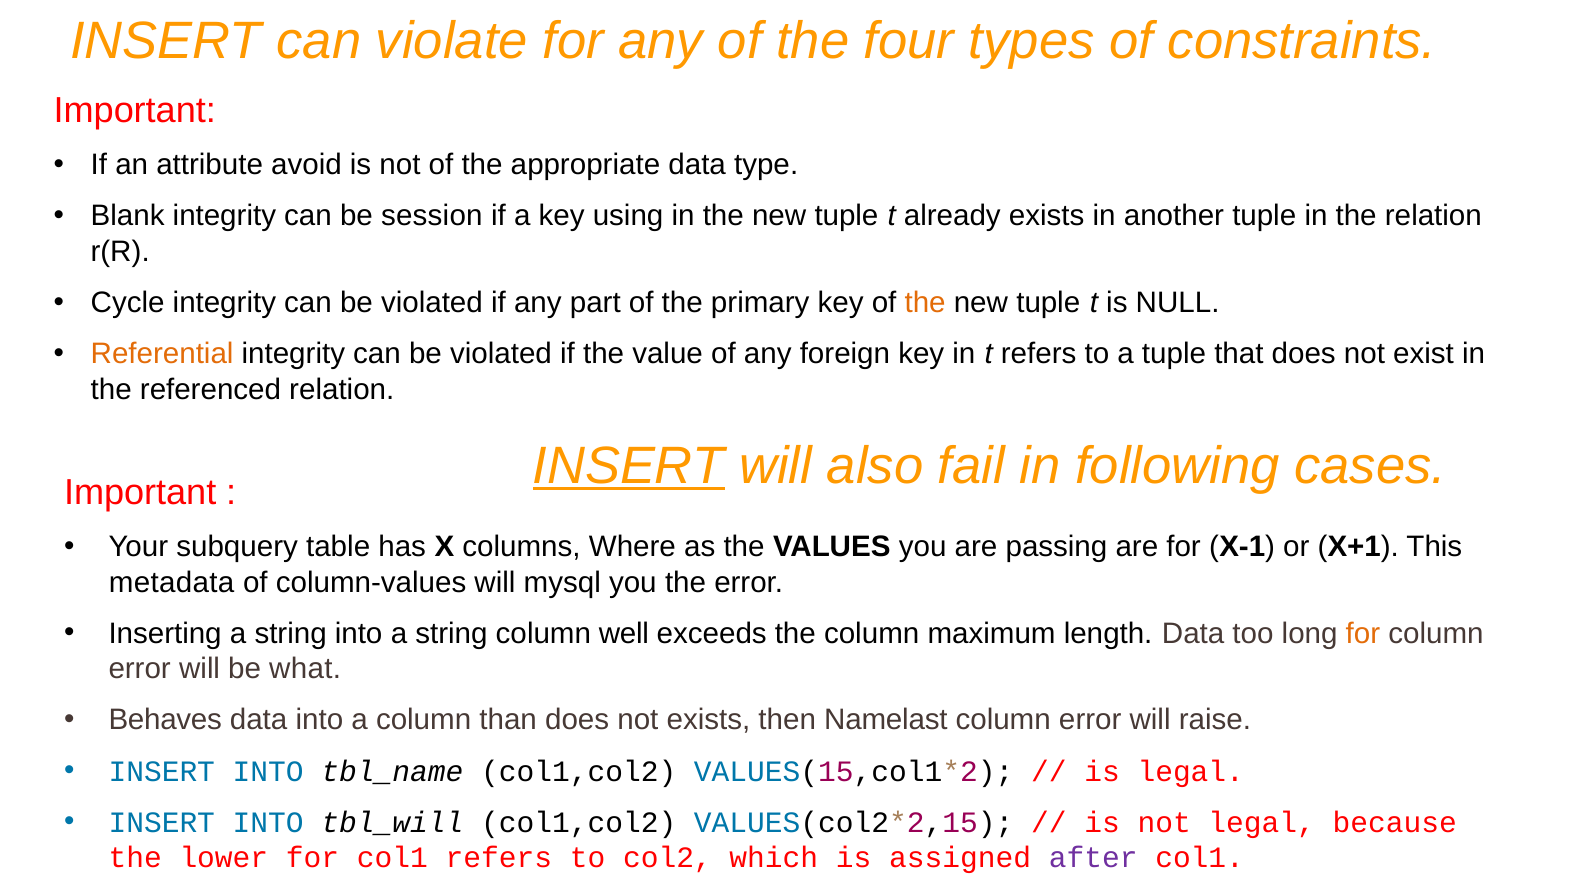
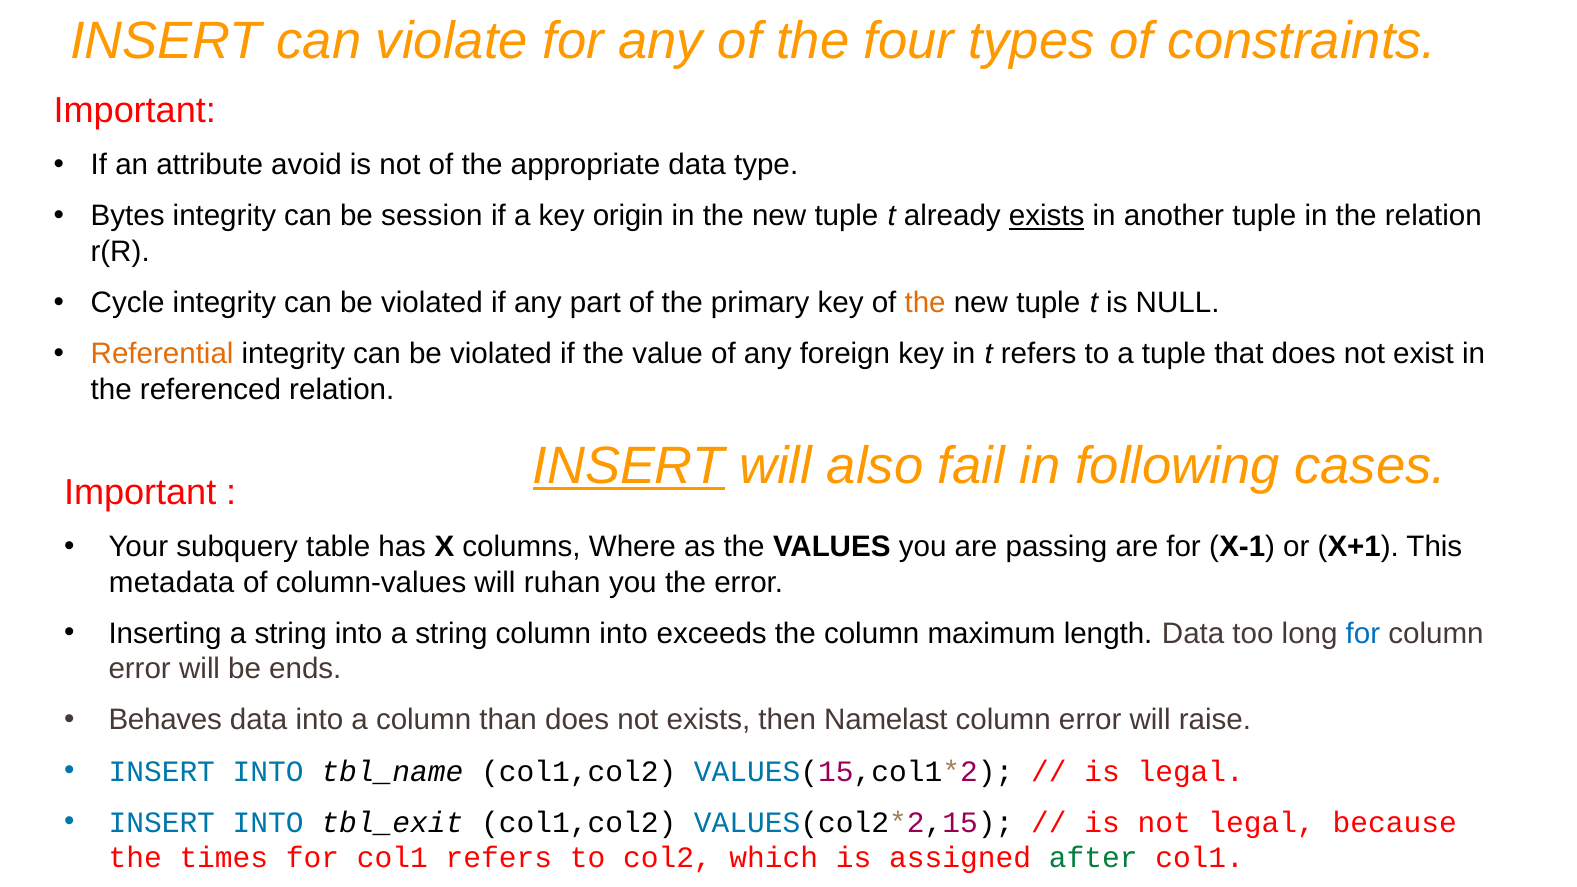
Blank: Blank -> Bytes (128, 216)
using: using -> origin (628, 216)
exists underline: none -> present (1047, 216)
mysql: mysql -> ruhan (562, 582)
column well: well -> into (624, 634)
for colour: orange -> blue (1363, 634)
what: what -> ends (305, 669)
tbl_will: tbl_will -> tbl_exit (392, 823)
lower: lower -> times (224, 858)
after colour: purple -> green (1093, 858)
